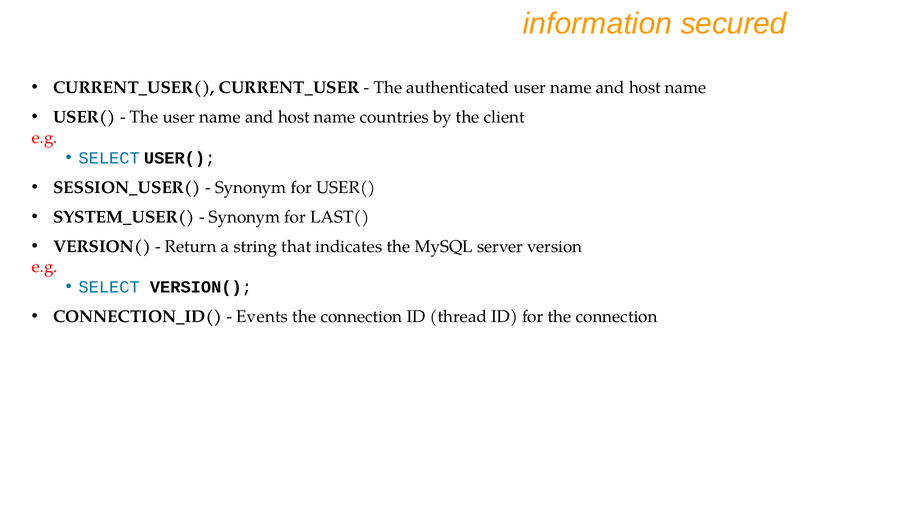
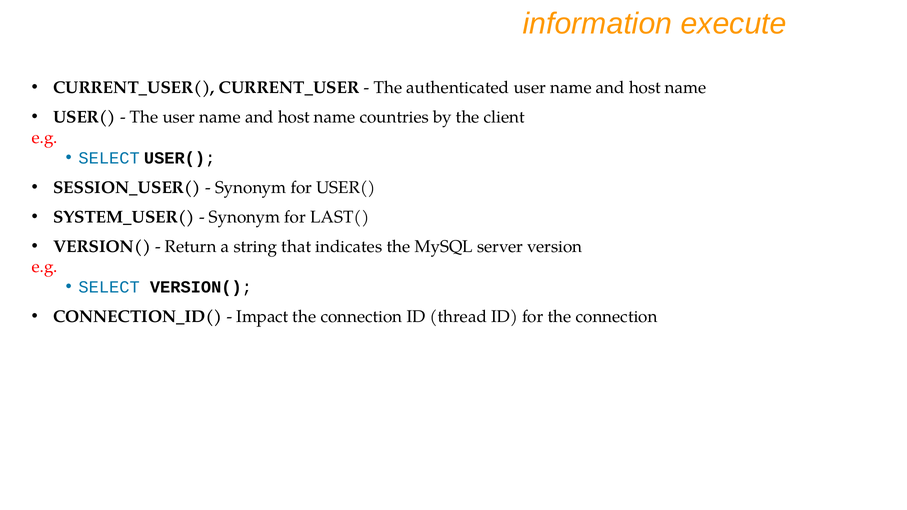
secured: secured -> execute (734, 24)
Events: Events -> Impact (262, 317)
